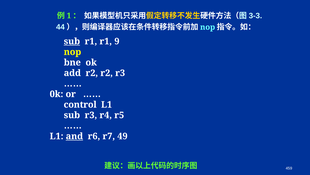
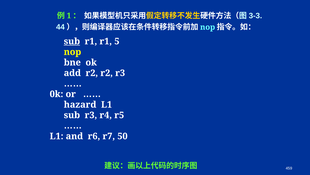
9: 9 -> 5 (117, 41)
control: control -> hazard (80, 104)
and underline: present -> none (74, 136)
49: 49 -> 50 (122, 136)
